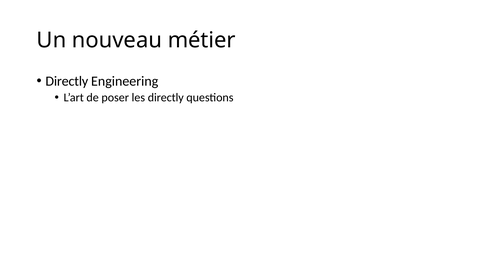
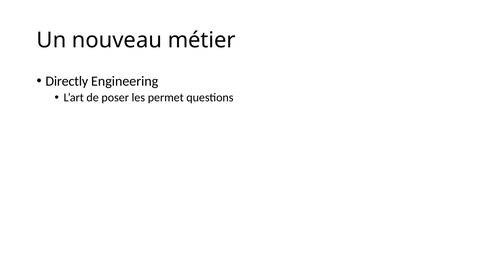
les directly: directly -> permet (166, 98)
